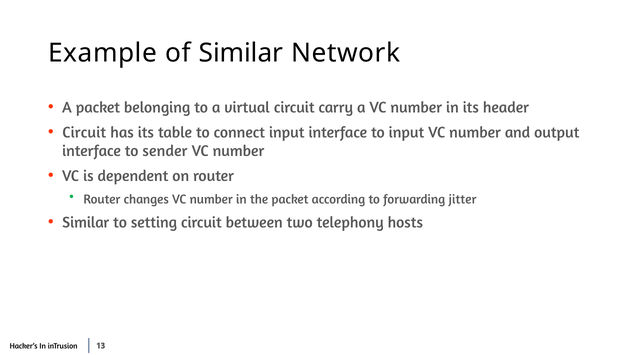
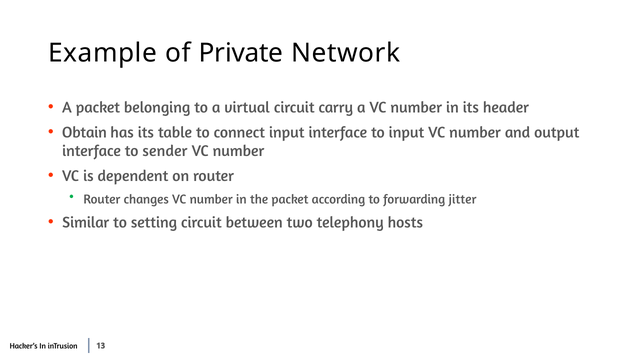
of Similar: Similar -> Private (241, 53)
Circuit: Circuit -> Obtain (84, 132)
